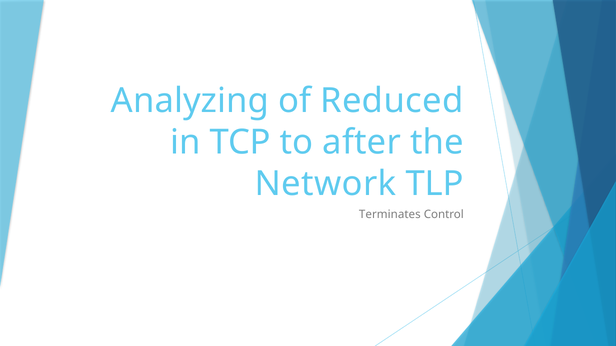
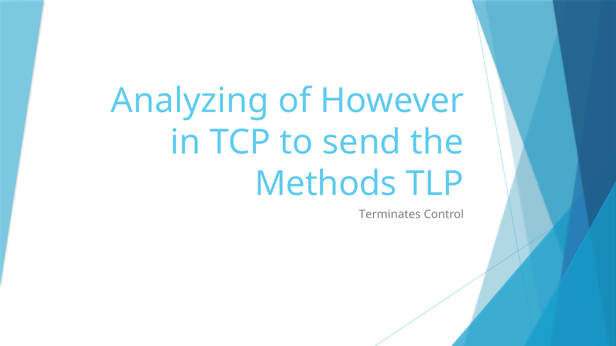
Reduced: Reduced -> However (392, 101)
after: after -> send (362, 142)
Network: Network -> Methods (326, 184)
